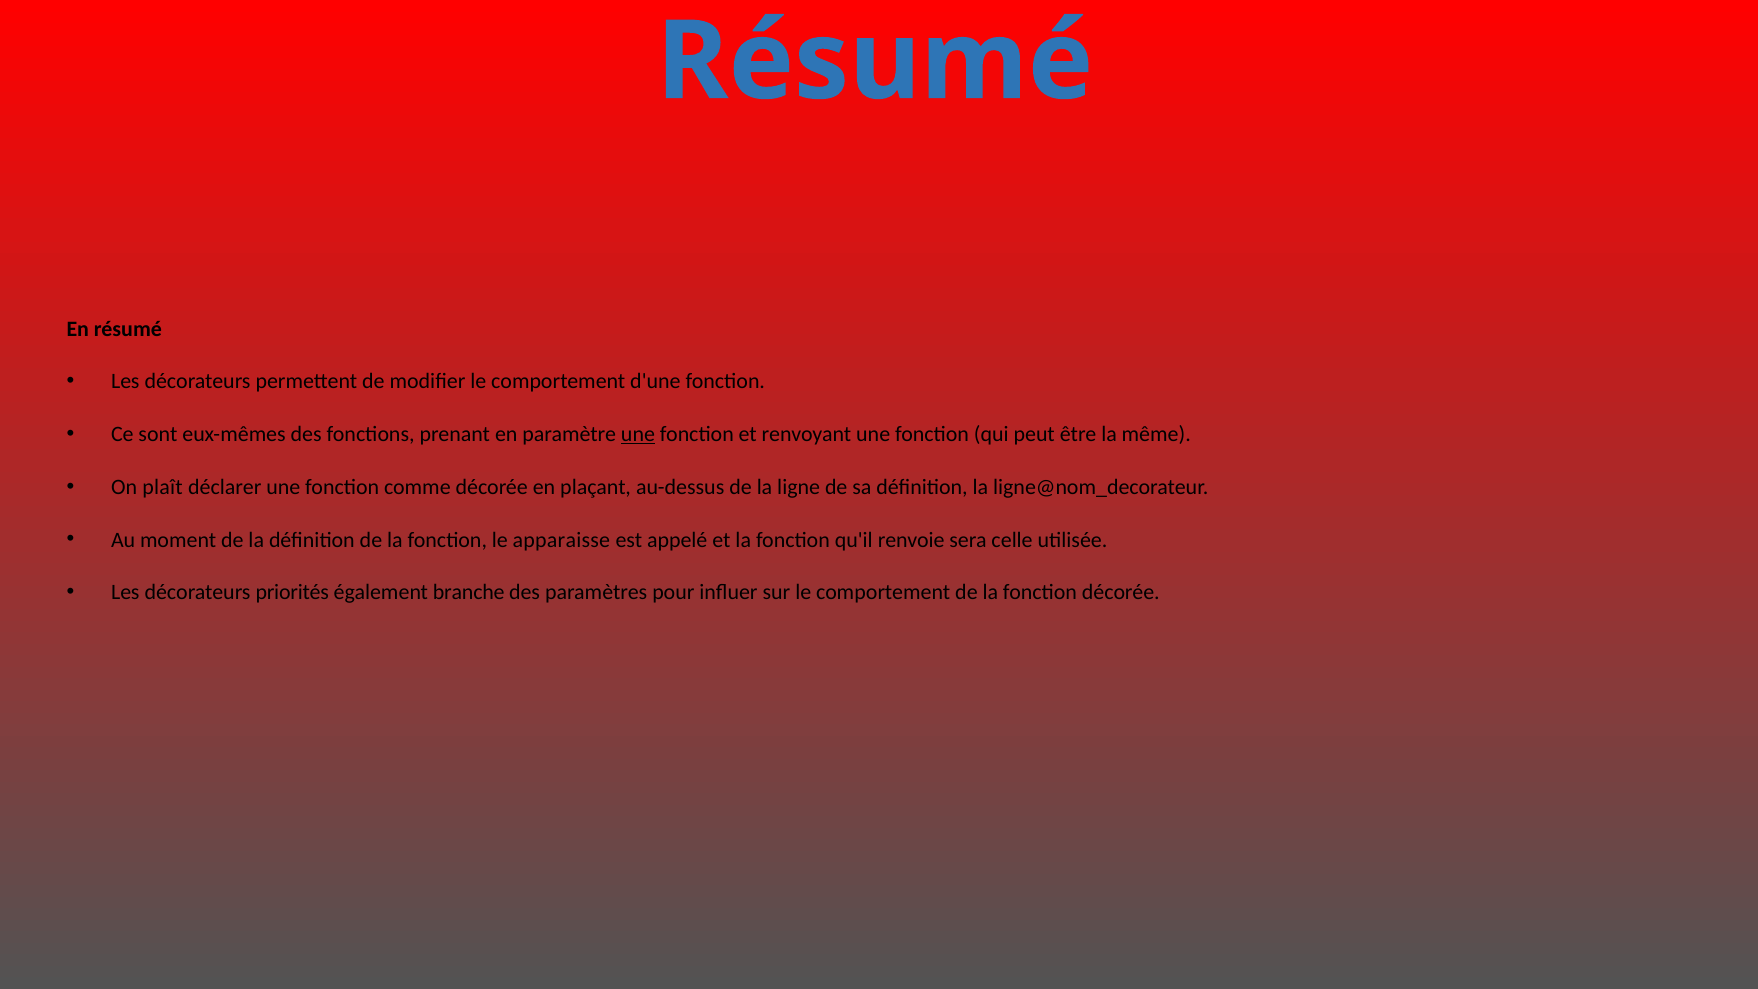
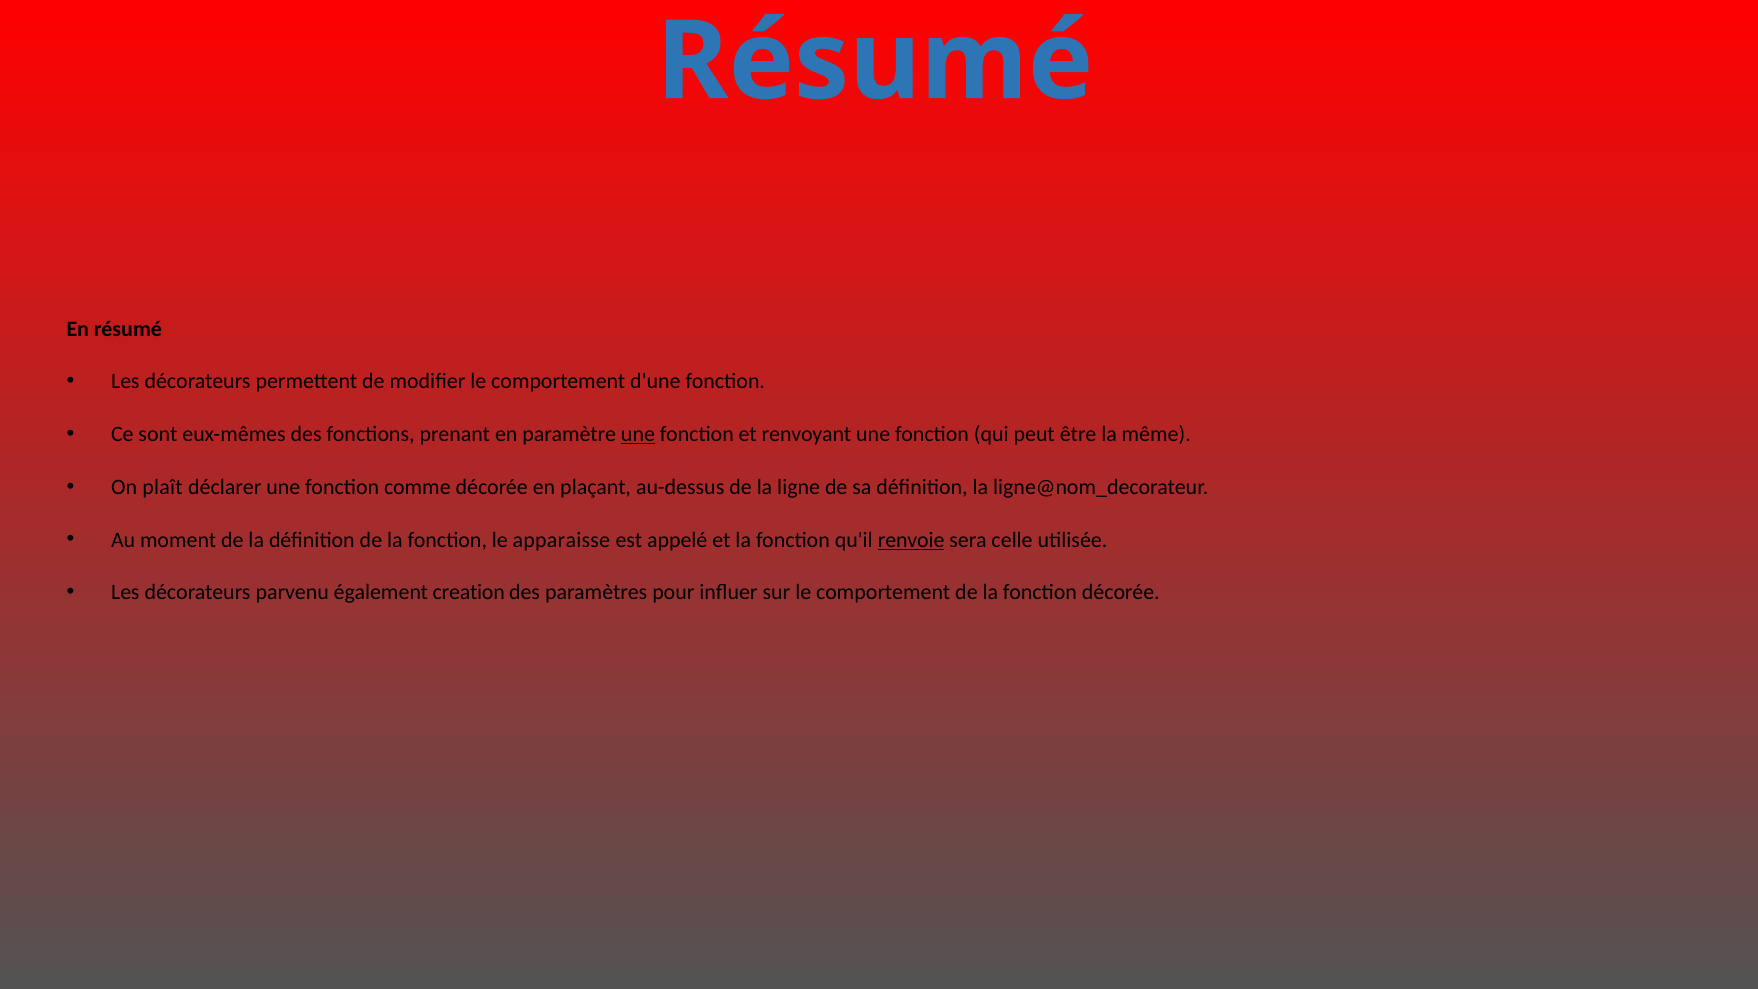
renvoie underline: none -> present (911, 540)
priorités: priorités -> parvenu (292, 593)
branche: branche -> creation (469, 593)
